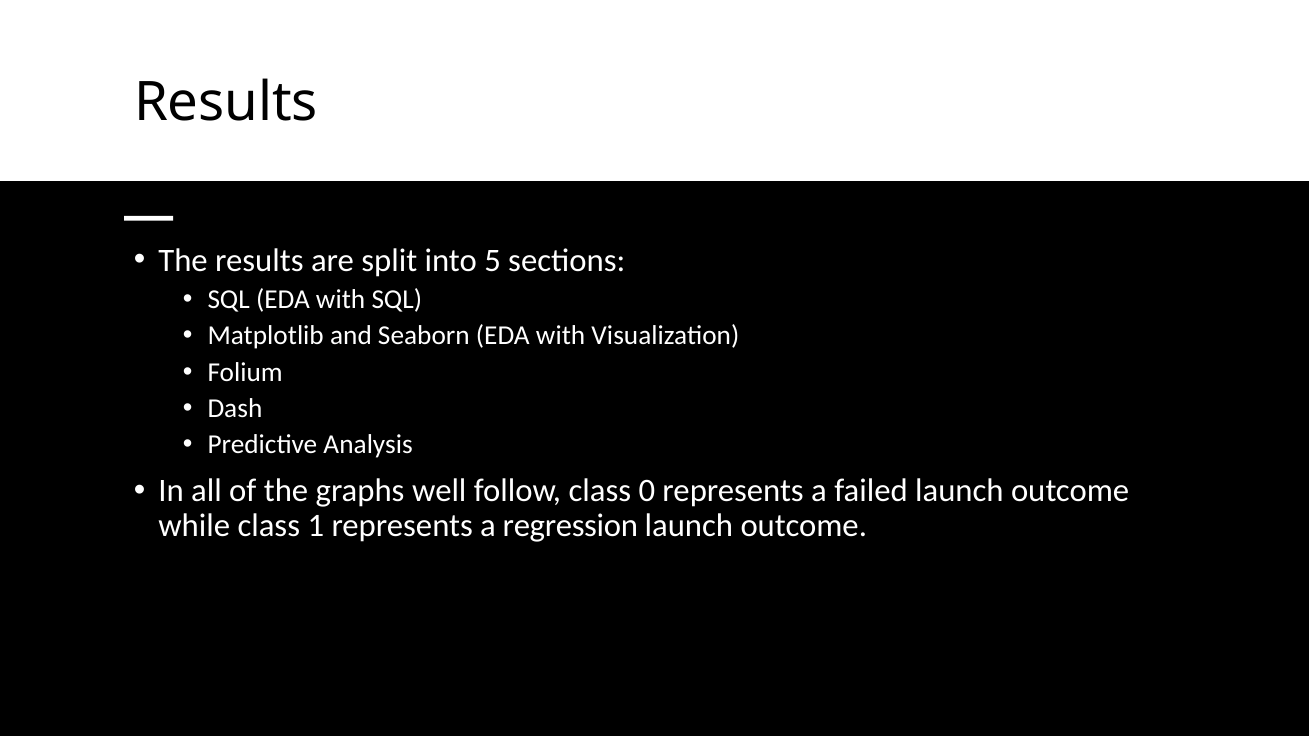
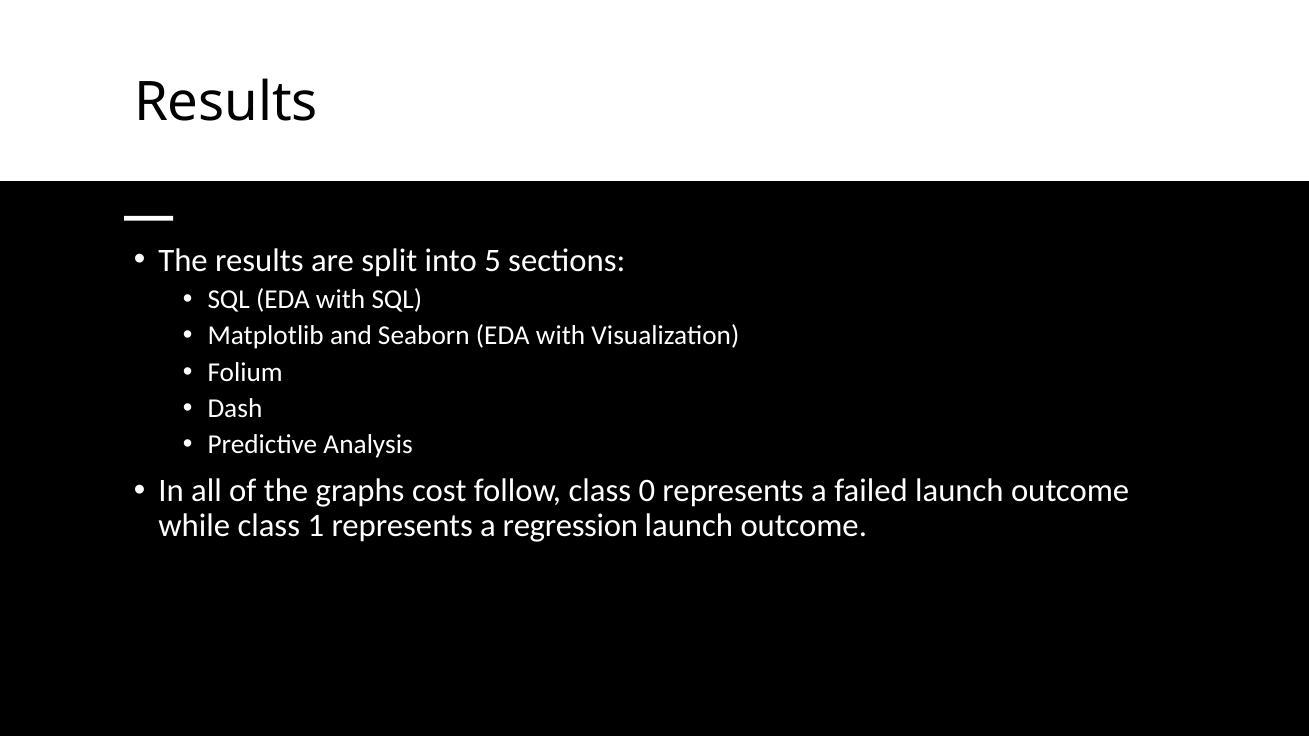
well: well -> cost (439, 491)
